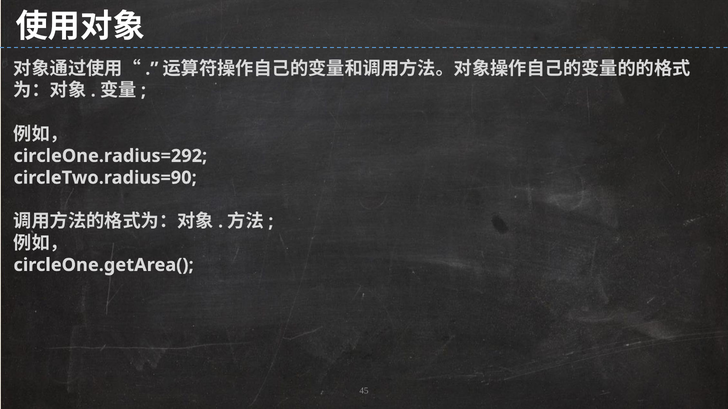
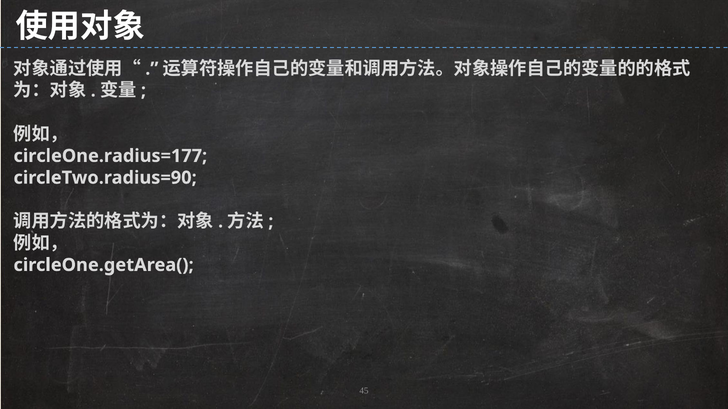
circleOne.radius=292: circleOne.radius=292 -> circleOne.radius=177 (110, 156)
